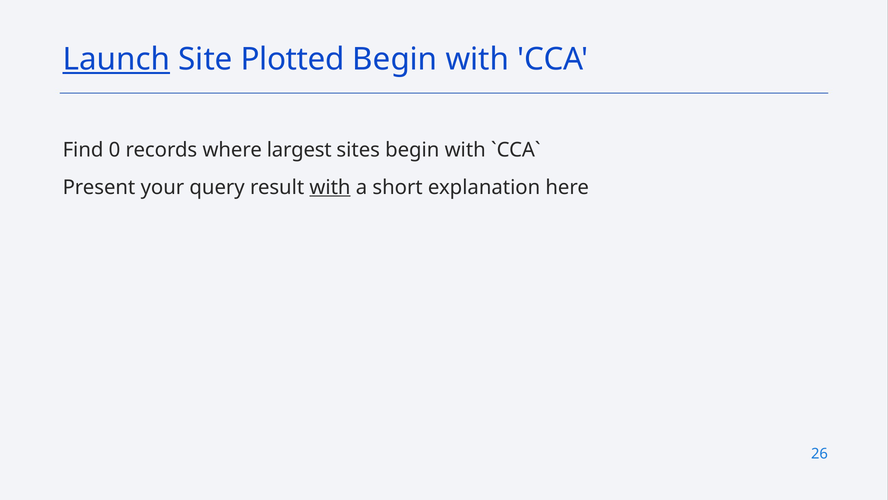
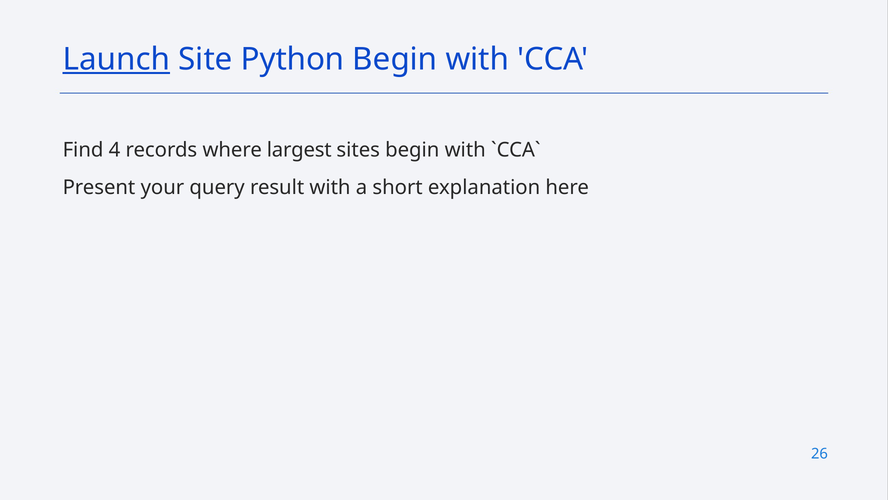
Plotted: Plotted -> Python (293, 59)
0: 0 -> 4 (115, 150)
with underline: present -> none (330, 187)
